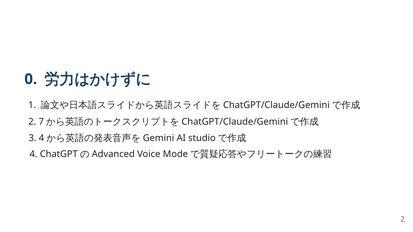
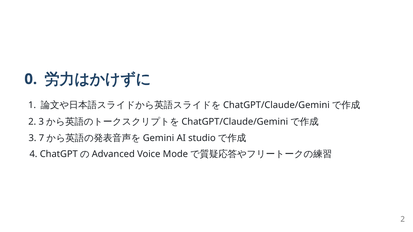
2 7: 7 -> 3 (41, 122)
3 4: 4 -> 7 (41, 138)
